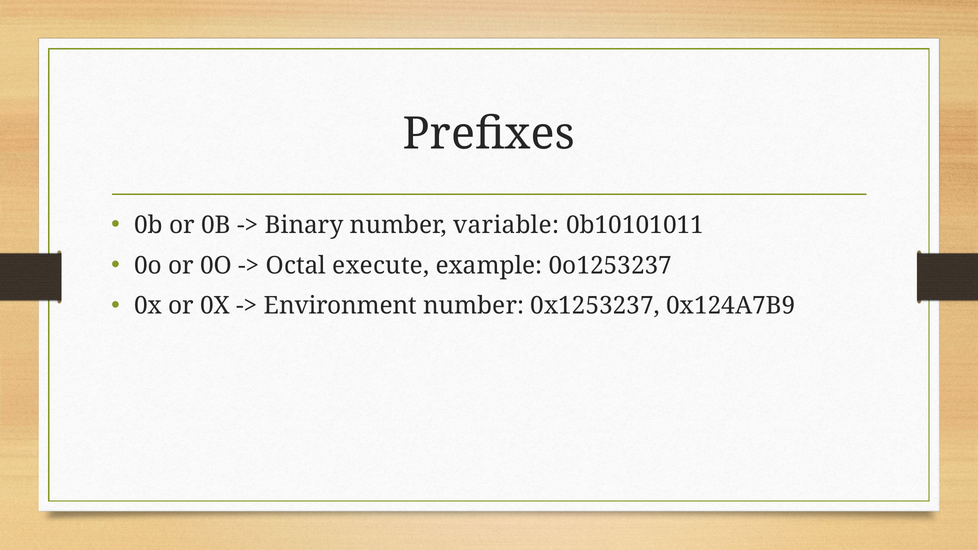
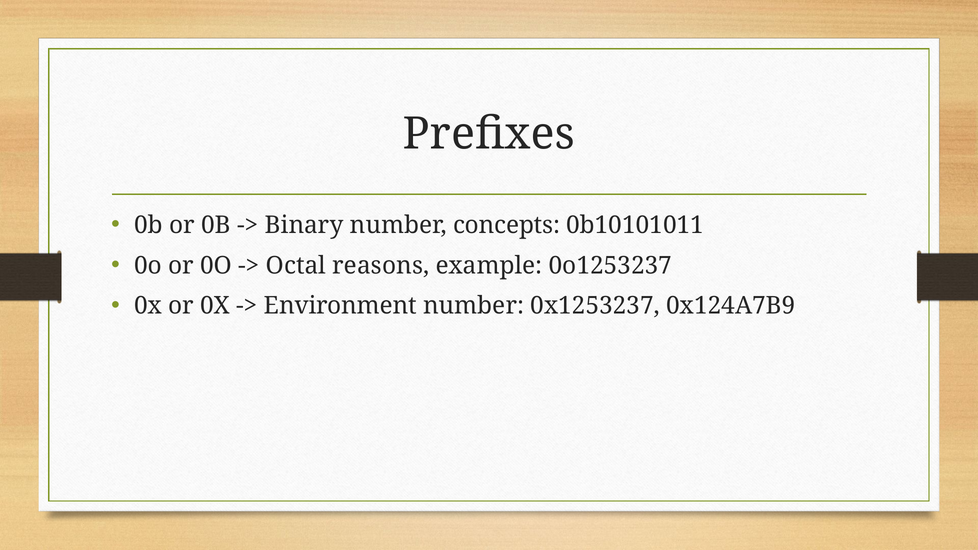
variable: variable -> concepts (507, 225)
execute: execute -> reasons (381, 266)
